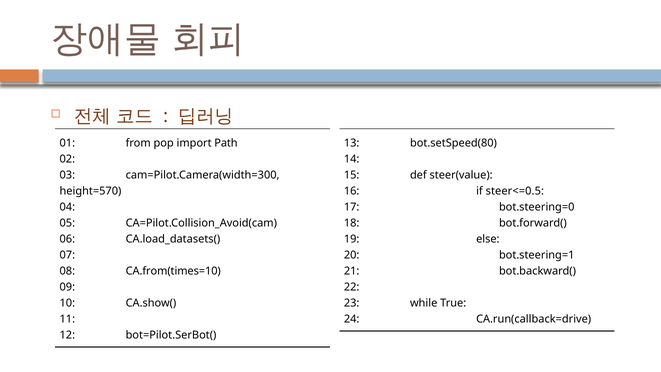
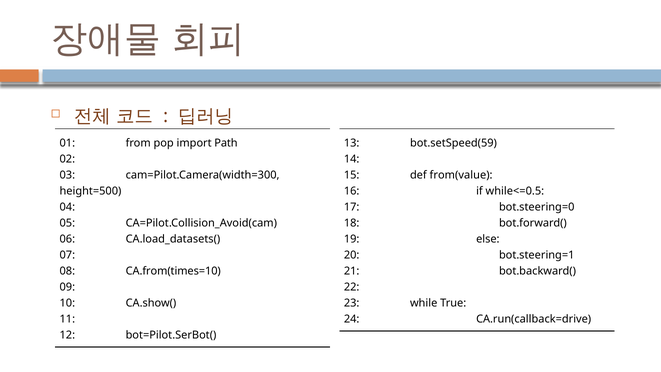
bot.setSpeed(80: bot.setSpeed(80 -> bot.setSpeed(59 (453, 143)
steer(value: steer(value -> from(value (461, 175)
height=570: height=570 -> height=500 (90, 191)
steer<=0.5: steer<=0.5 -> while<=0.5 (515, 191)
